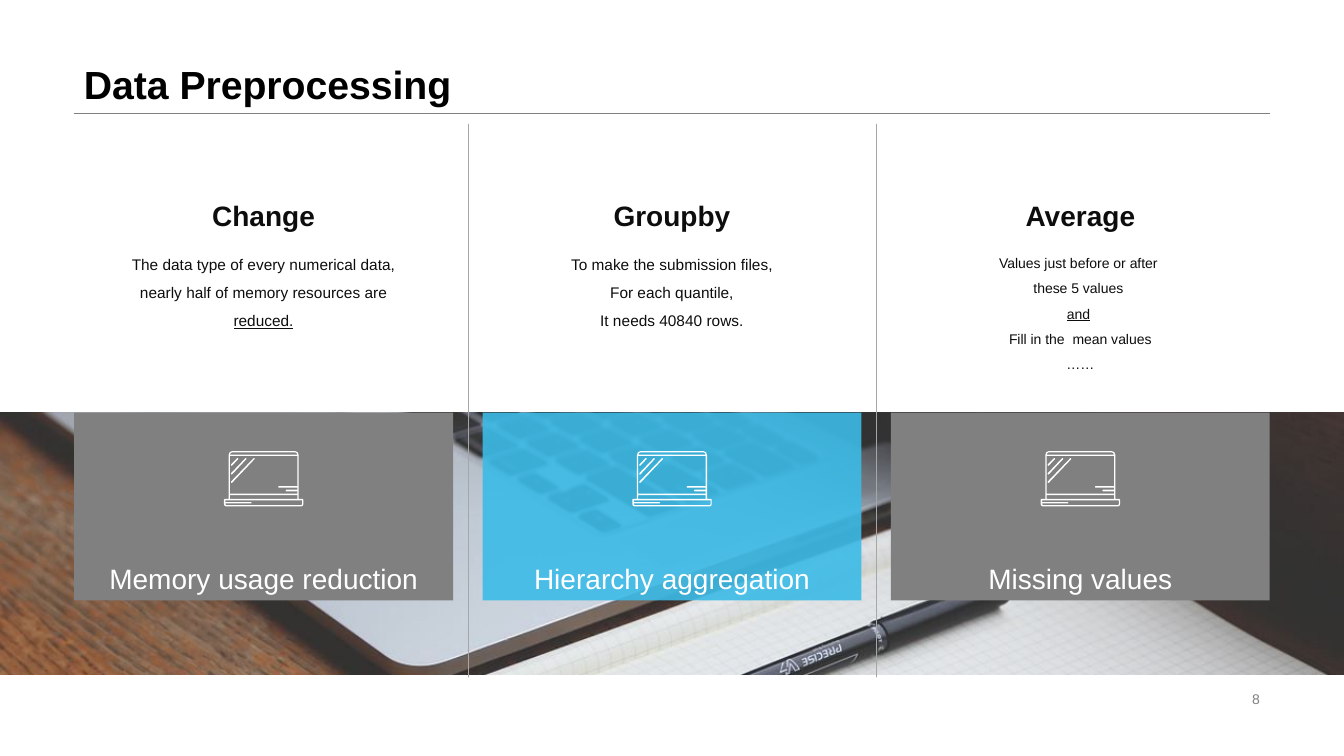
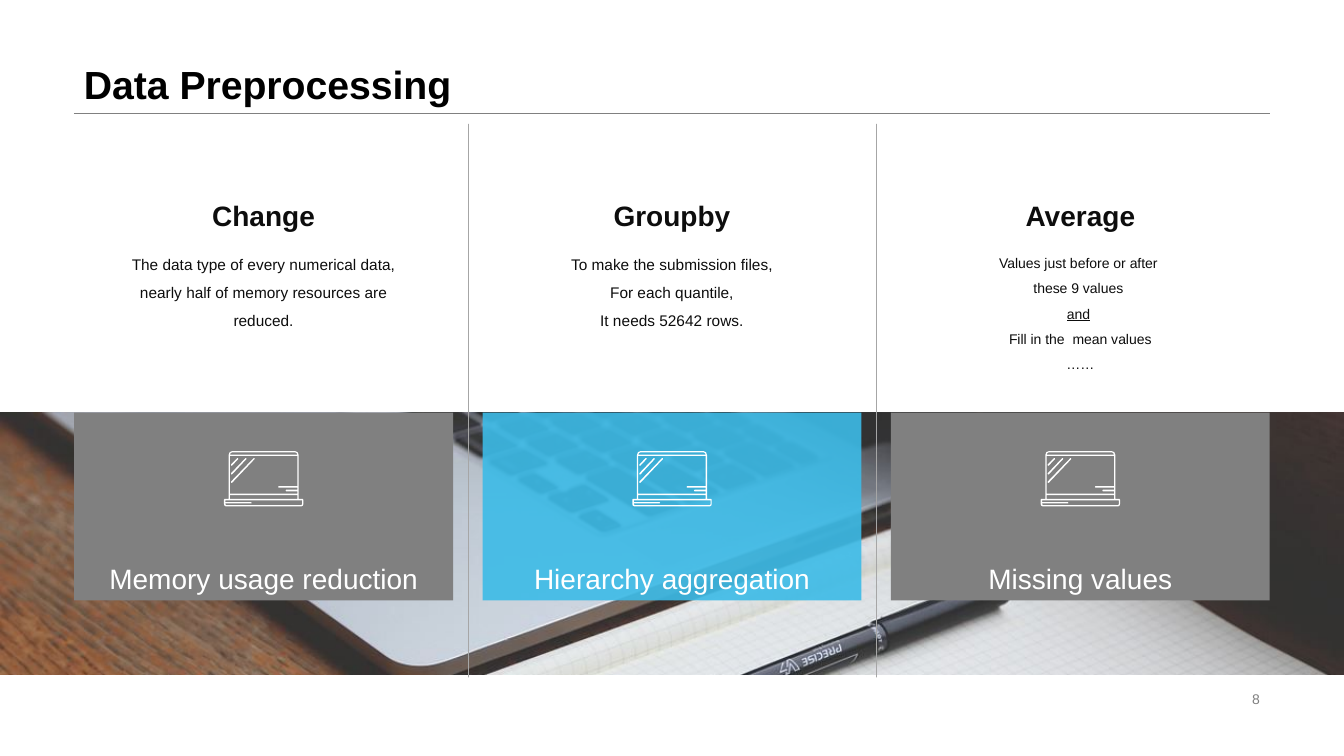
5: 5 -> 9 (1075, 289)
reduced underline: present -> none (263, 321)
40840: 40840 -> 52642 (681, 321)
